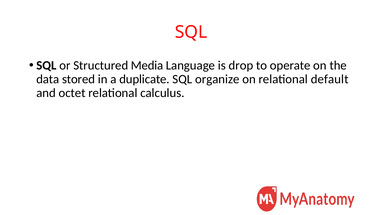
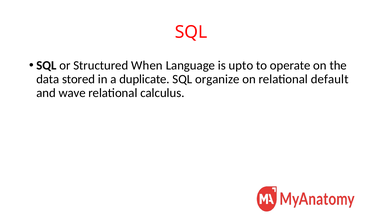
Media: Media -> When (147, 65)
drop: drop -> upto (241, 65)
octet: octet -> wave (72, 93)
